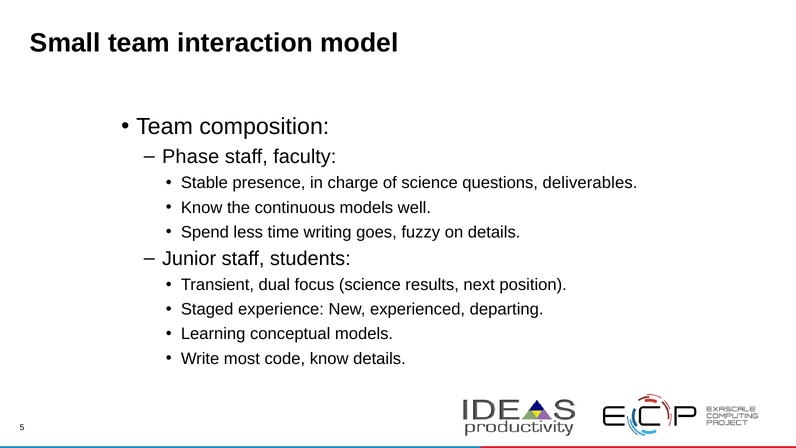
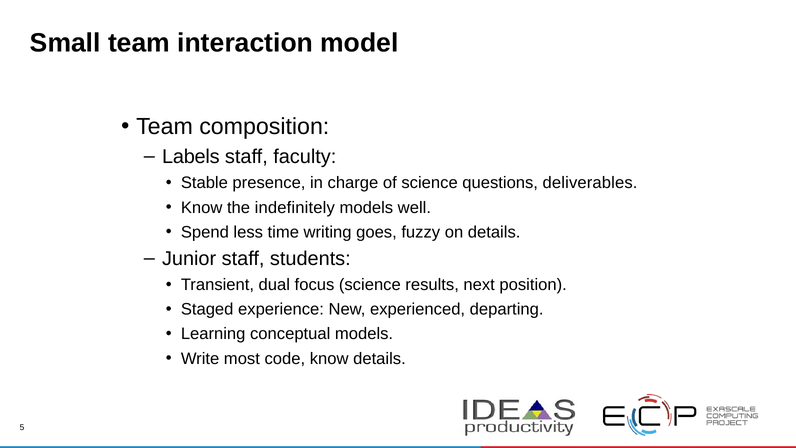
Phase: Phase -> Labels (191, 157)
continuous: continuous -> indefinitely (295, 208)
